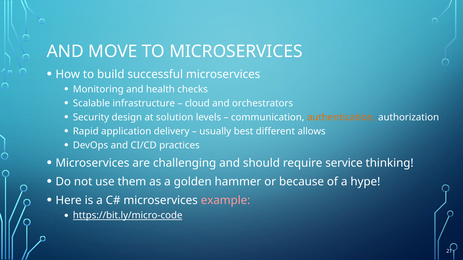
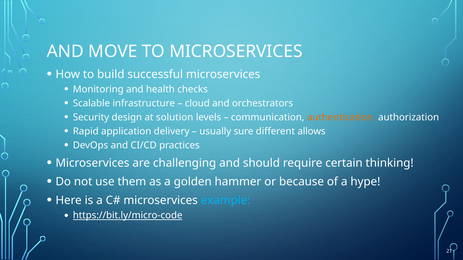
best: best -> sure (244, 132)
service: service -> certain (344, 163)
example colour: pink -> light blue (226, 201)
